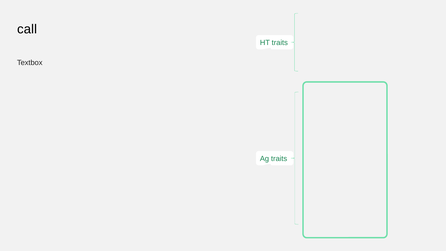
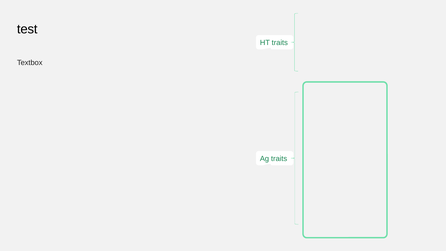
call: call -> test (27, 29)
